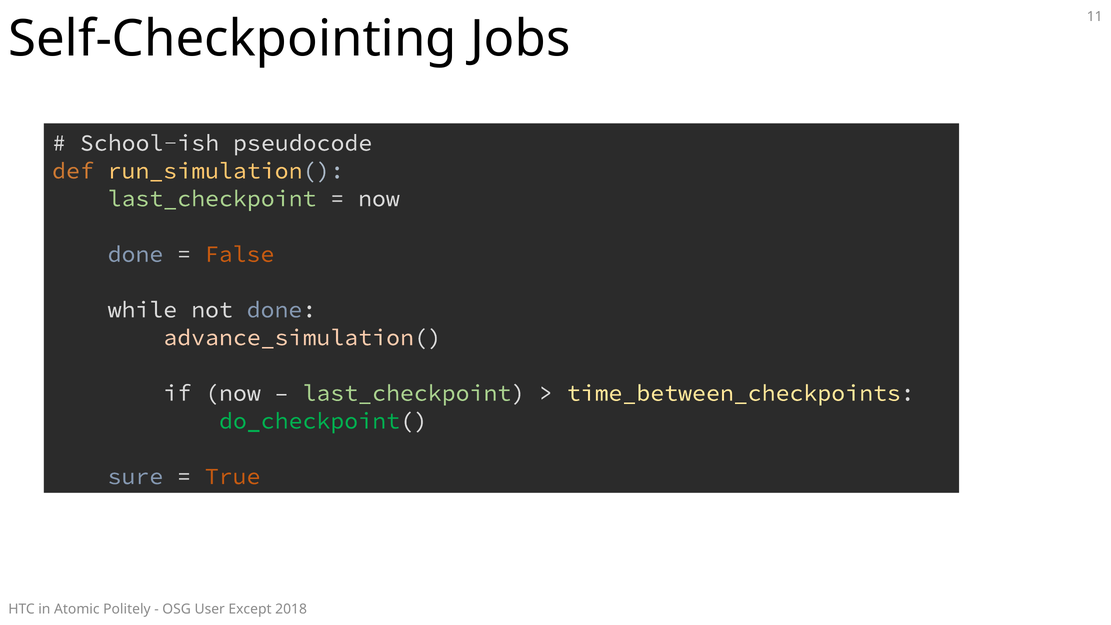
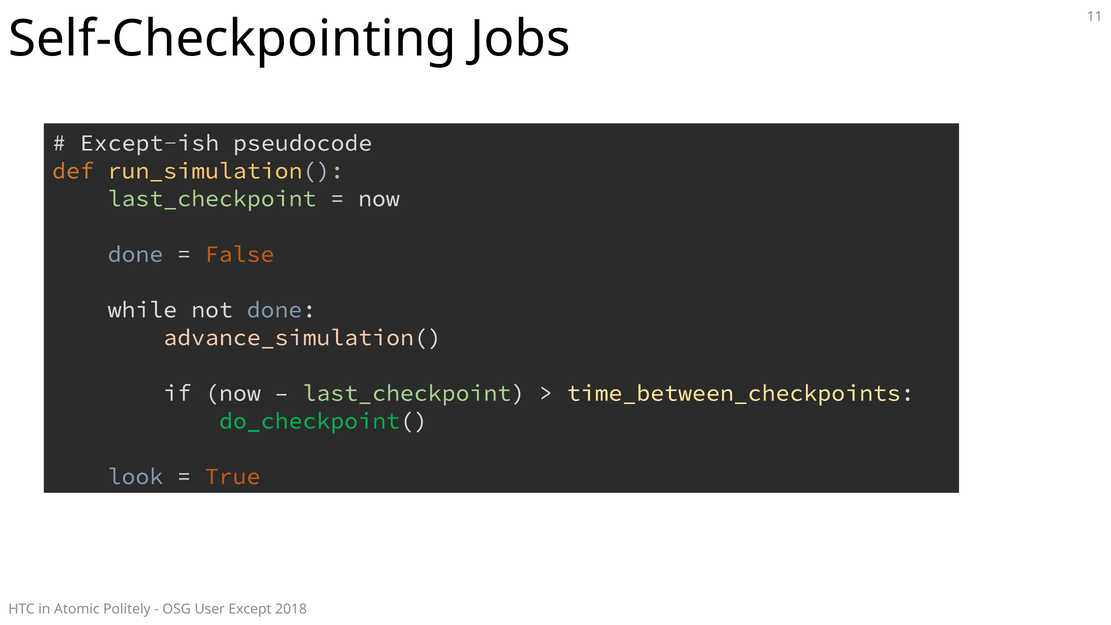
School-ish: School-ish -> Except-ish (150, 143)
sure: sure -> look (135, 476)
